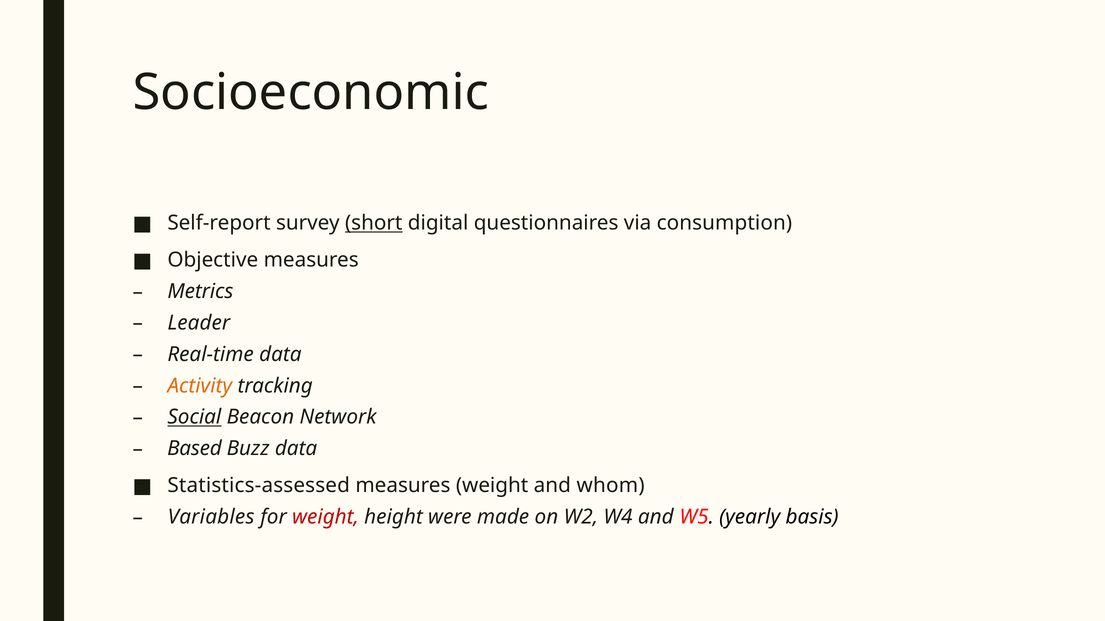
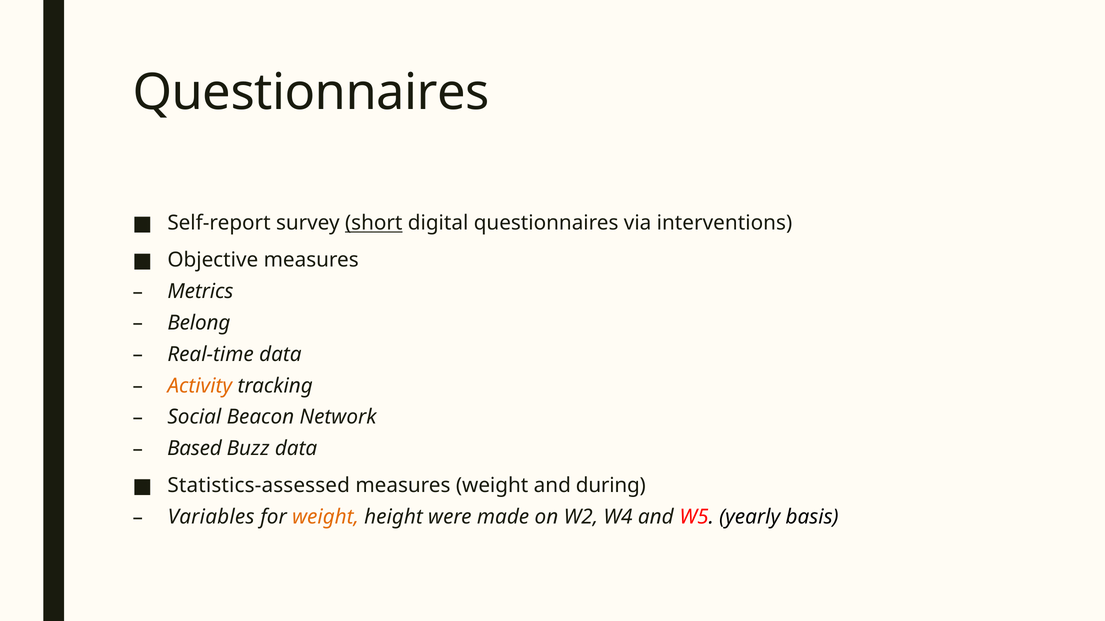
Socioeconomic: Socioeconomic -> Questionnaires (311, 93)
consumption: consumption -> interventions (724, 223)
Leader: Leader -> Belong (199, 323)
Social underline: present -> none (194, 417)
whom: whom -> during (611, 486)
weight colour: red -> orange (326, 518)
